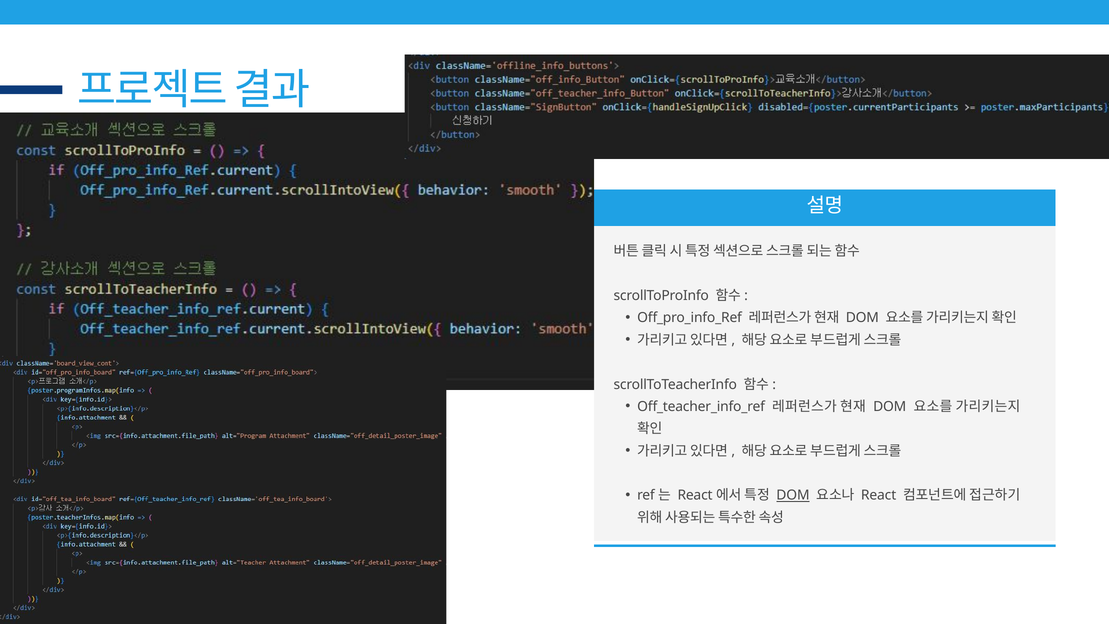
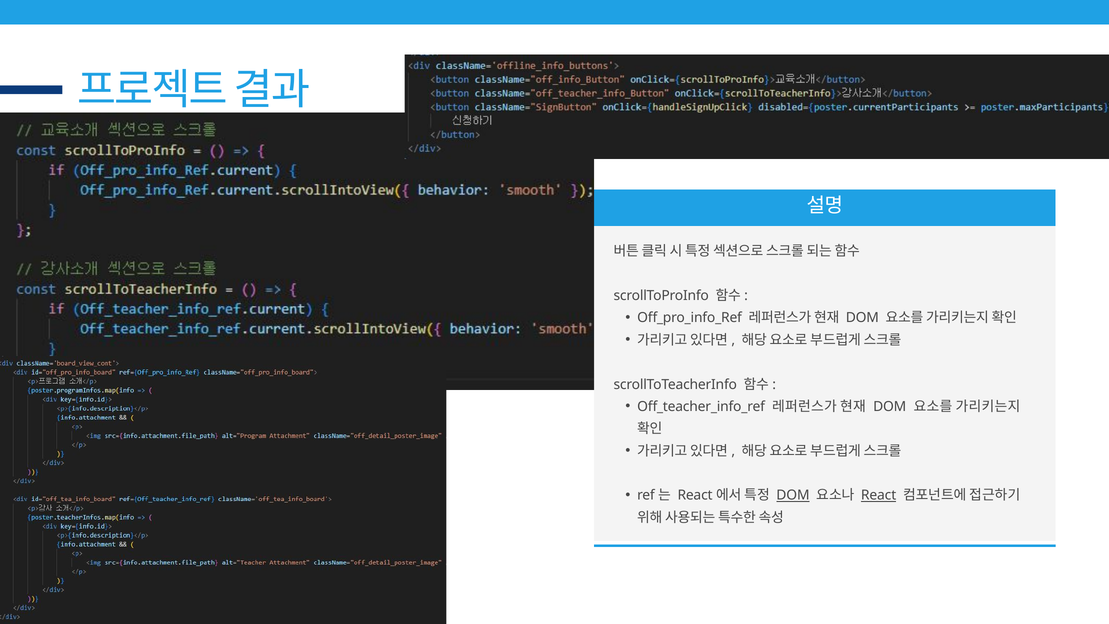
React underline: none -> present (879, 495)
